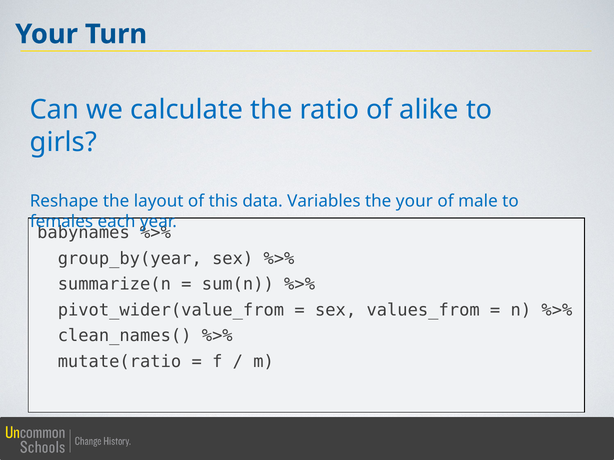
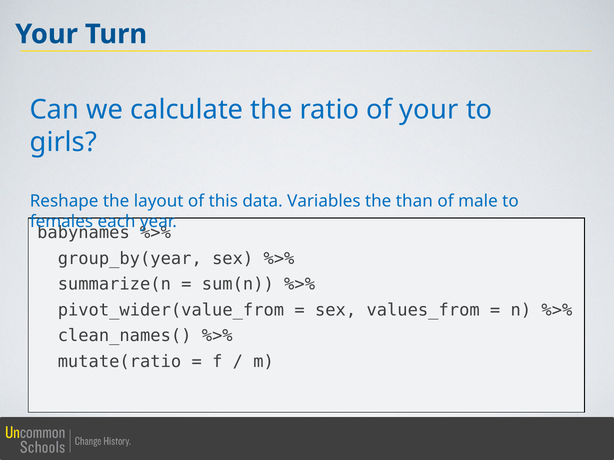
of alike: alike -> your (429, 110)
the your: your -> than (414, 201)
